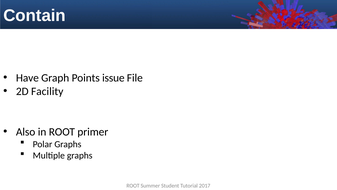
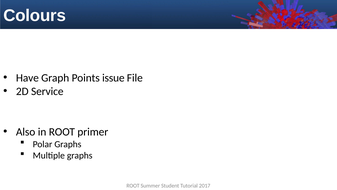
Contain: Contain -> Colours (35, 16)
Facility: Facility -> Service (47, 91)
